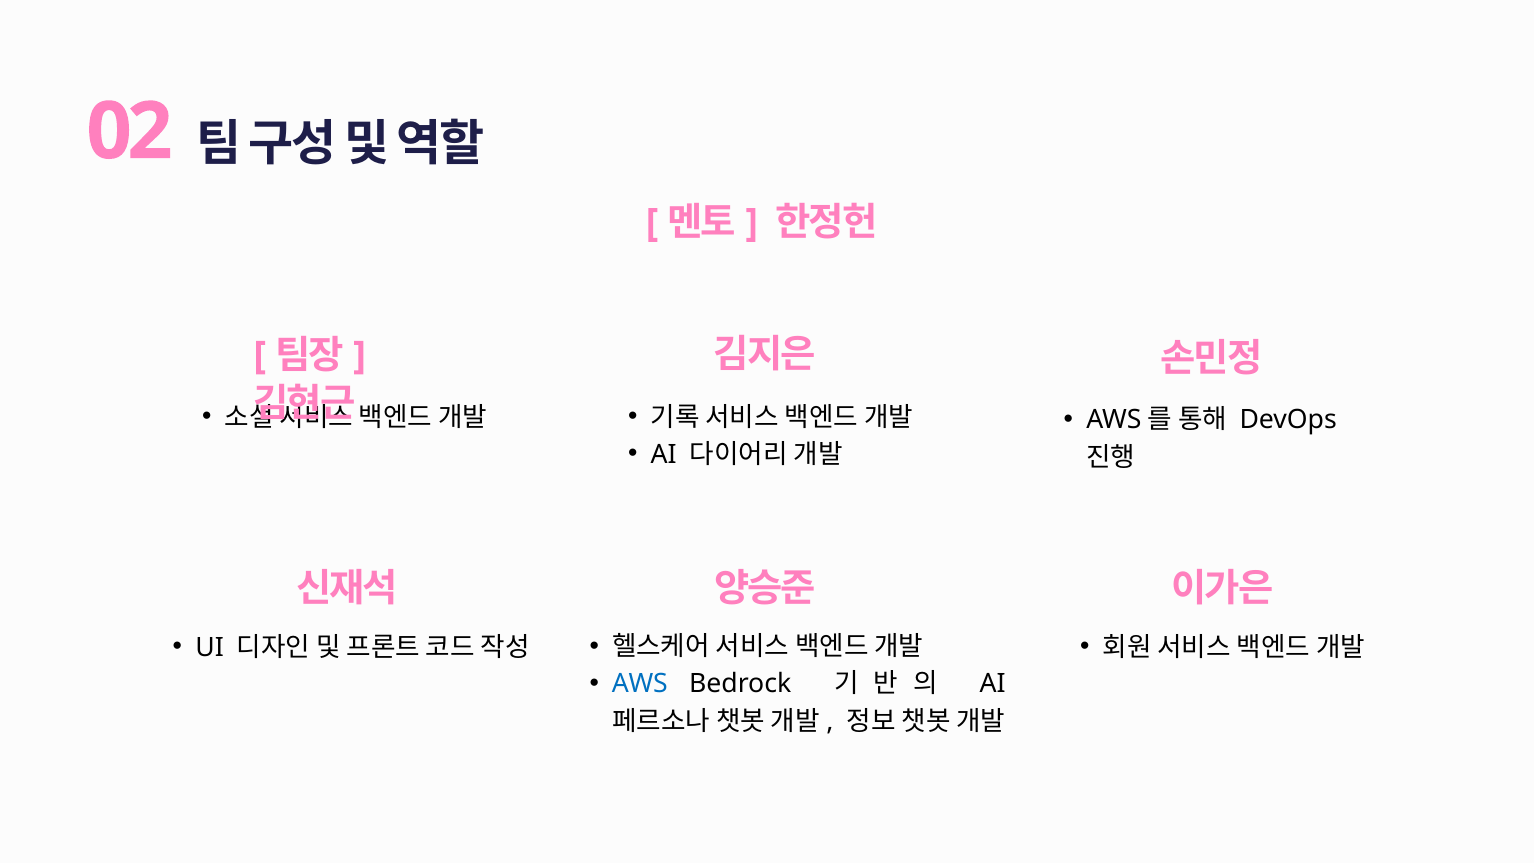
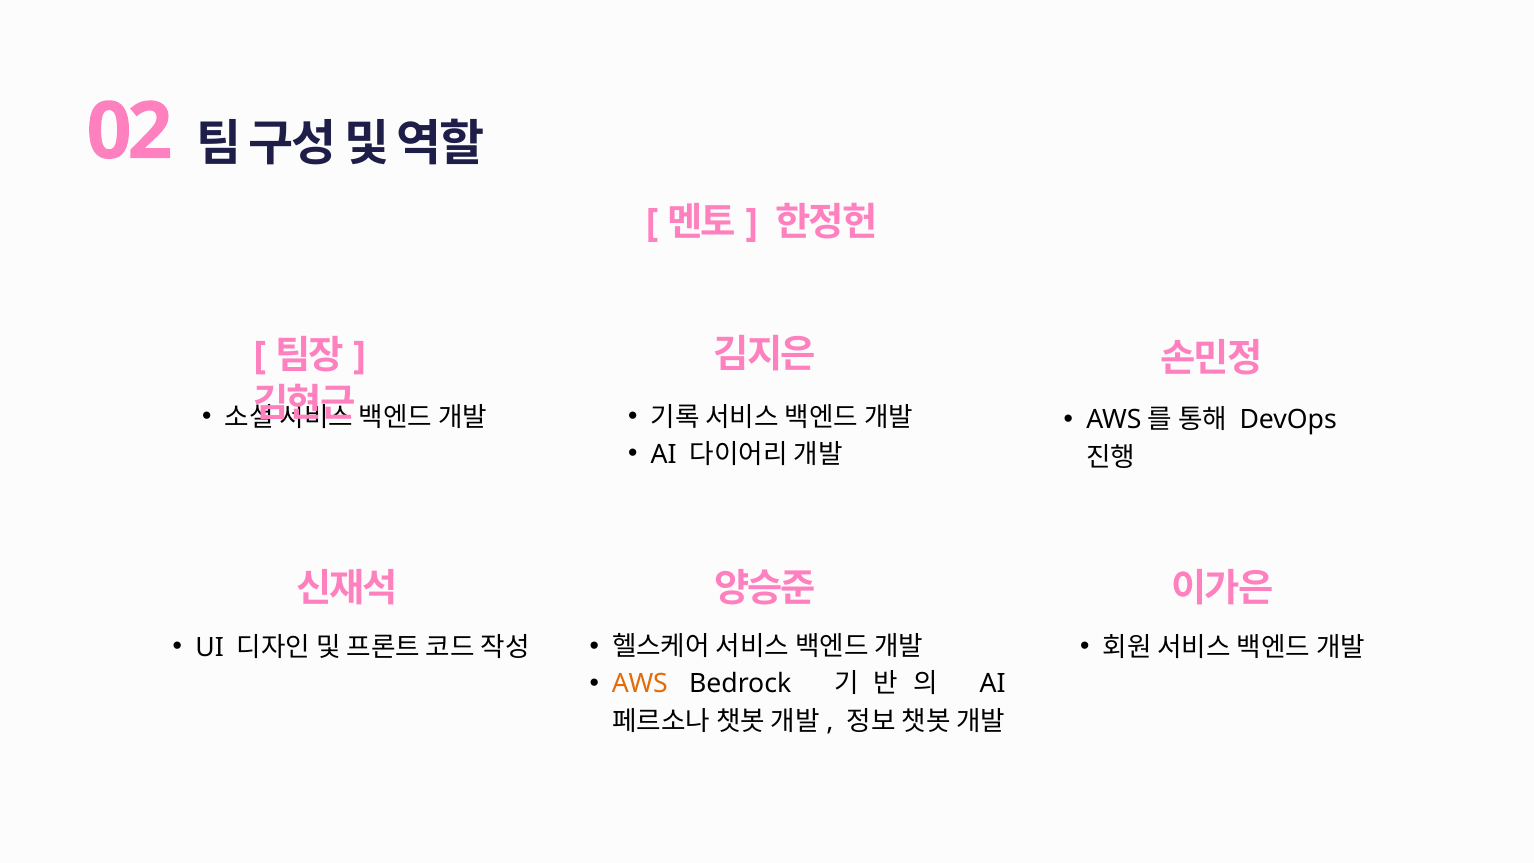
AWS colour: blue -> orange (640, 684)
